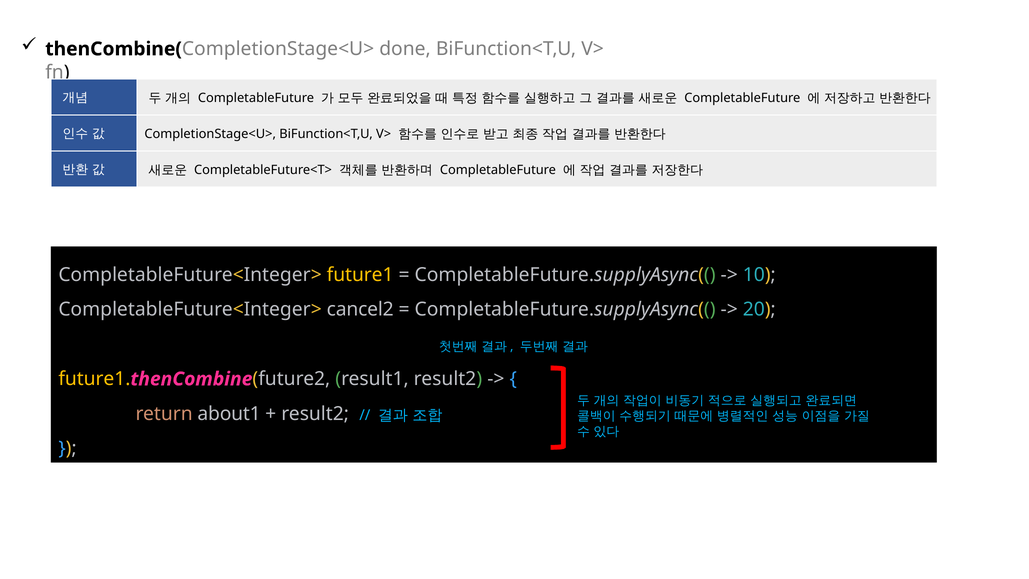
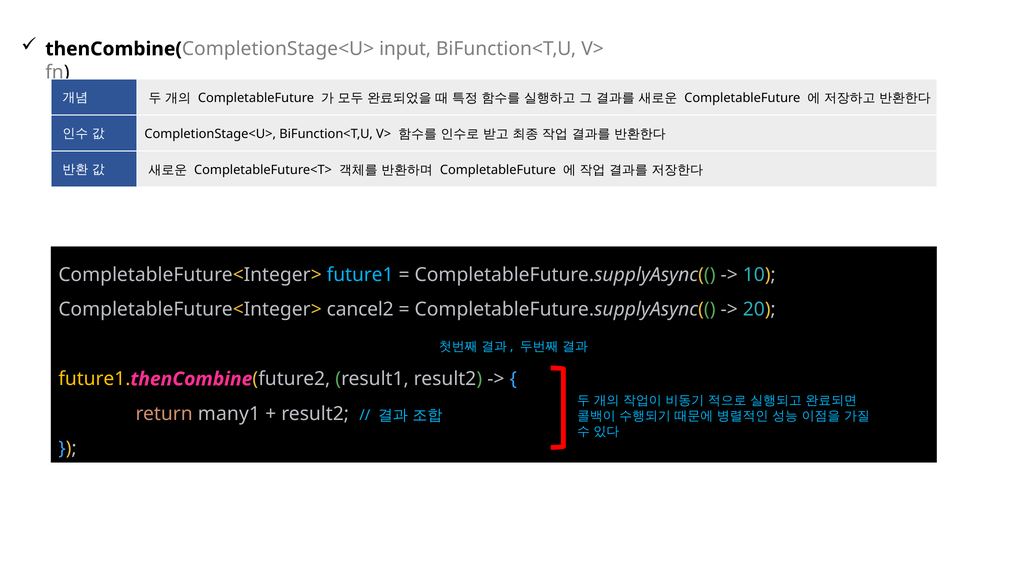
done: done -> input (405, 49)
future1 colour: yellow -> light blue (360, 275)
about1: about1 -> many1 (229, 414)
